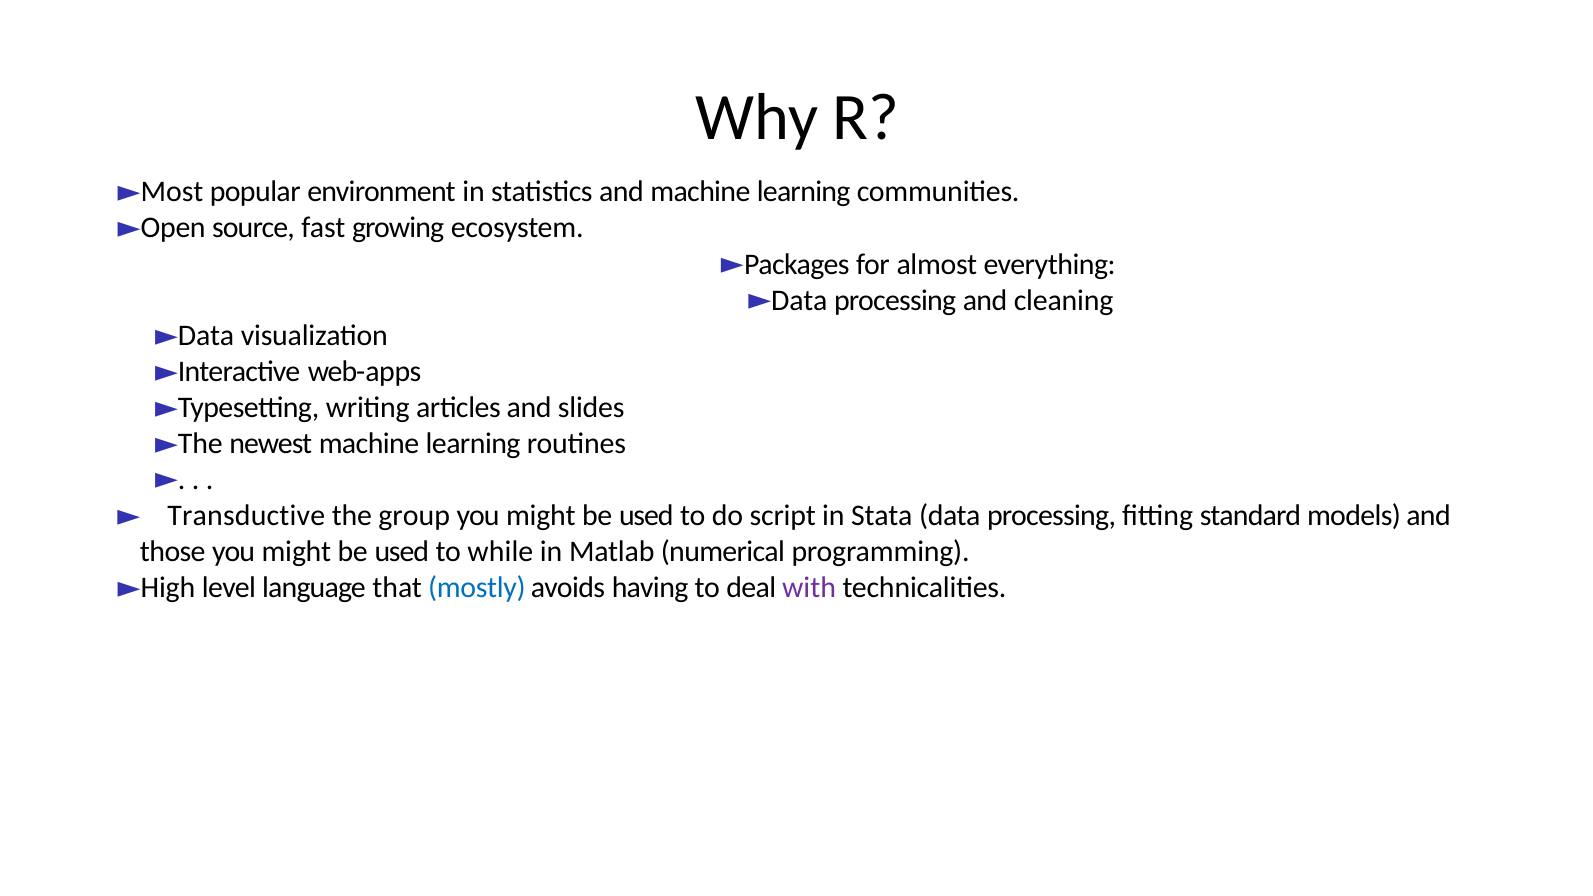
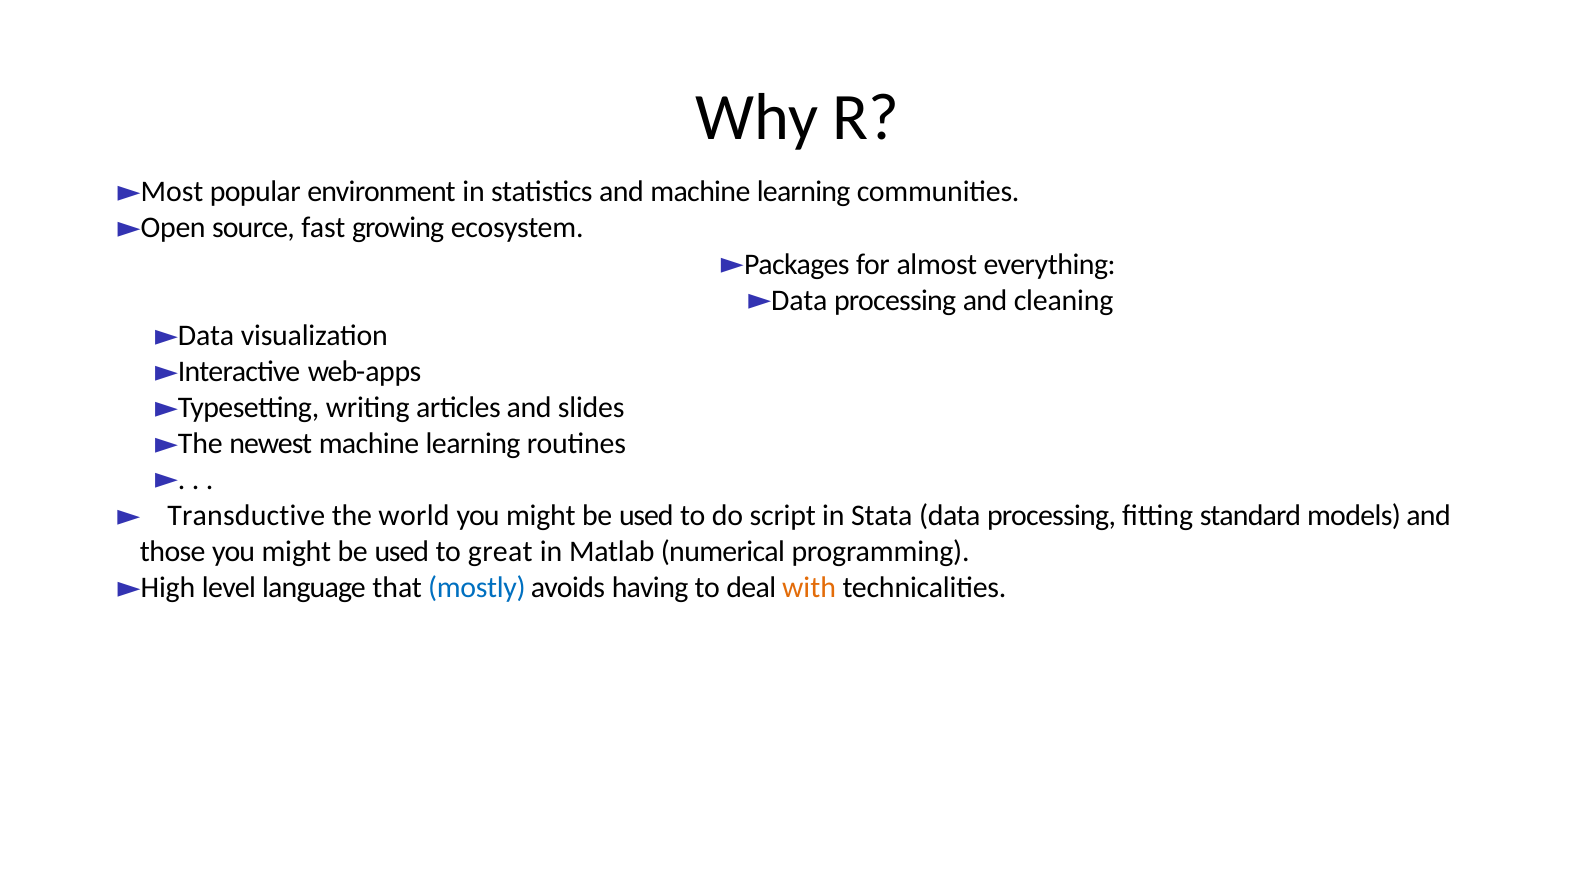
group: group -> world (414, 516)
while: while -> great (500, 551)
with colour: purple -> orange (809, 588)
